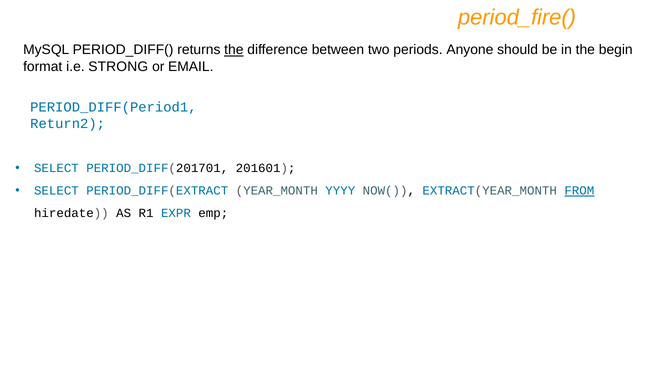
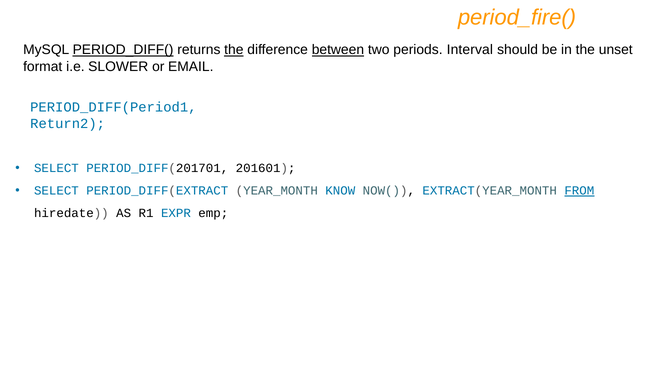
PERIOD_DIFF( underline: none -> present (123, 50)
between underline: none -> present (338, 50)
Anyone: Anyone -> Interval (470, 50)
begin: begin -> unset (616, 50)
STRONG: STRONG -> SLOWER (118, 67)
YYYY: YYYY -> KNOW (340, 191)
